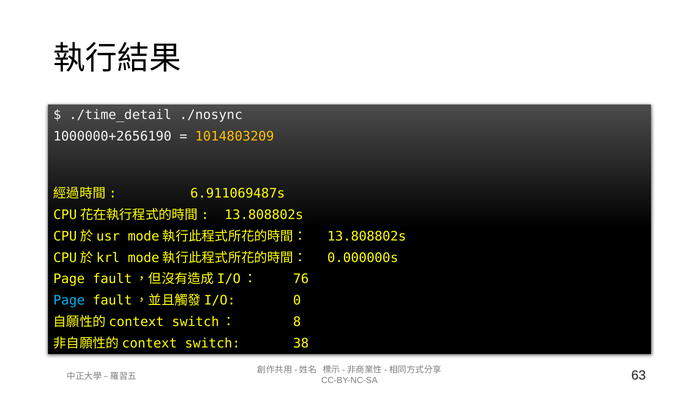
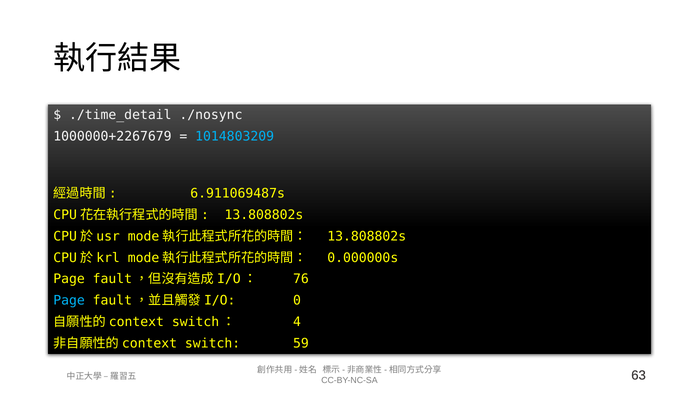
1000000+2656190: 1000000+2656190 -> 1000000+2267679 (112, 136)
1014803209 colour: yellow -> light blue (235, 136)
8: 8 -> 4 (297, 322)
38: 38 -> 59 (301, 344)
